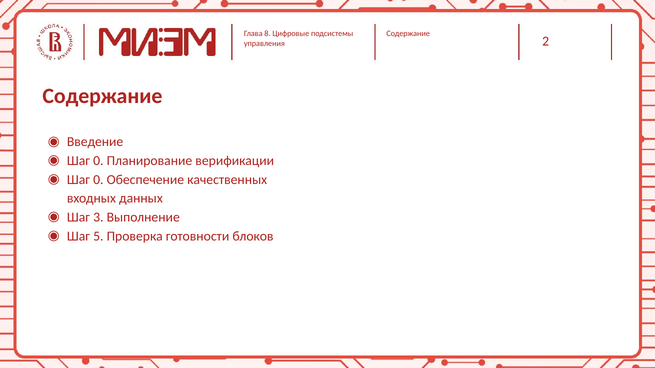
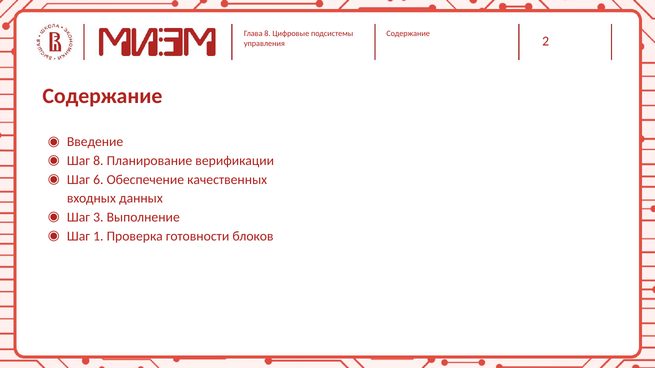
0: 0 -> 8 (98, 161)
0: 0 -> 6 (98, 180)
5: 5 -> 1 (98, 236)
